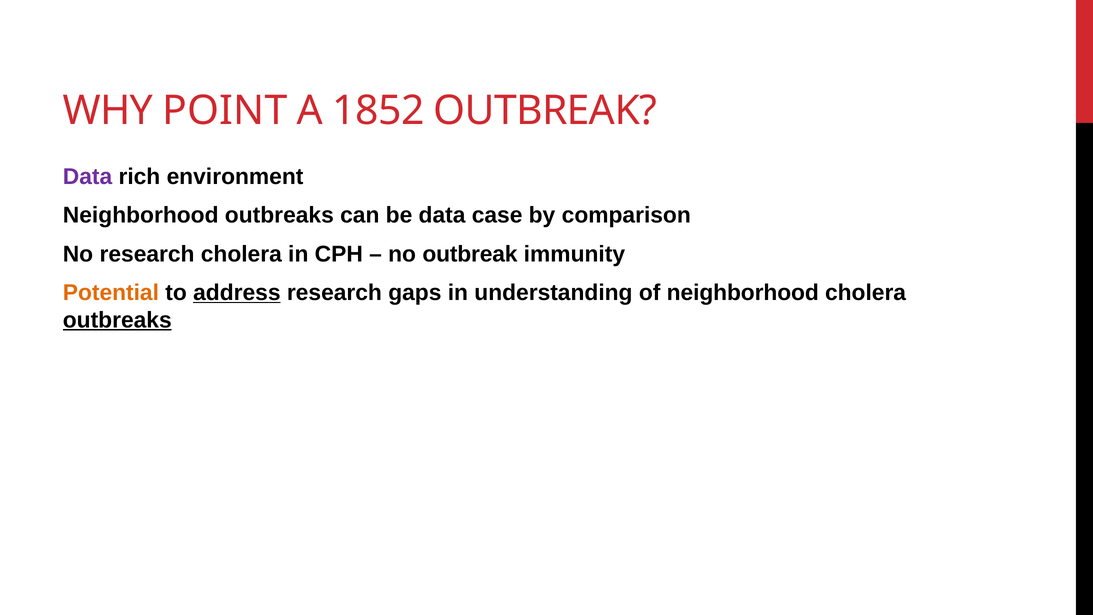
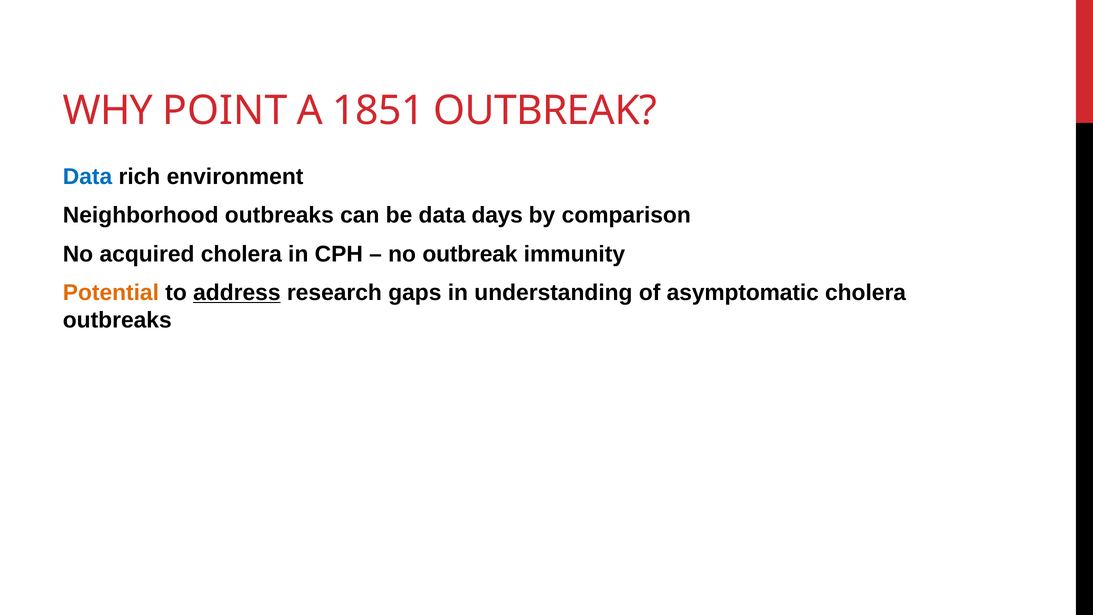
1852: 1852 -> 1851 (378, 111)
Data colour: purple -> blue (88, 176)
case: case -> days (497, 215)
No research: research -> acquired (147, 254)
of neighborhood: neighborhood -> asymptomatic (743, 293)
outbreaks underline: present -> none (117, 320)
